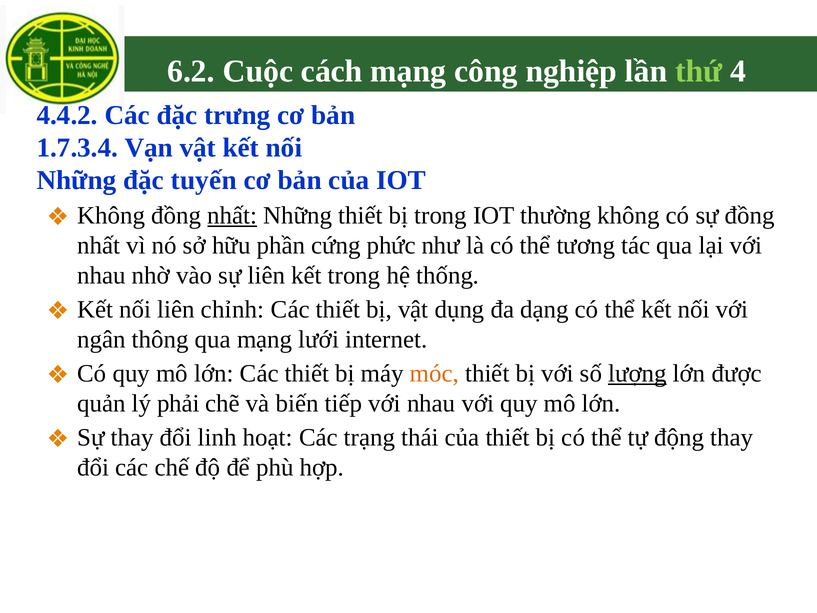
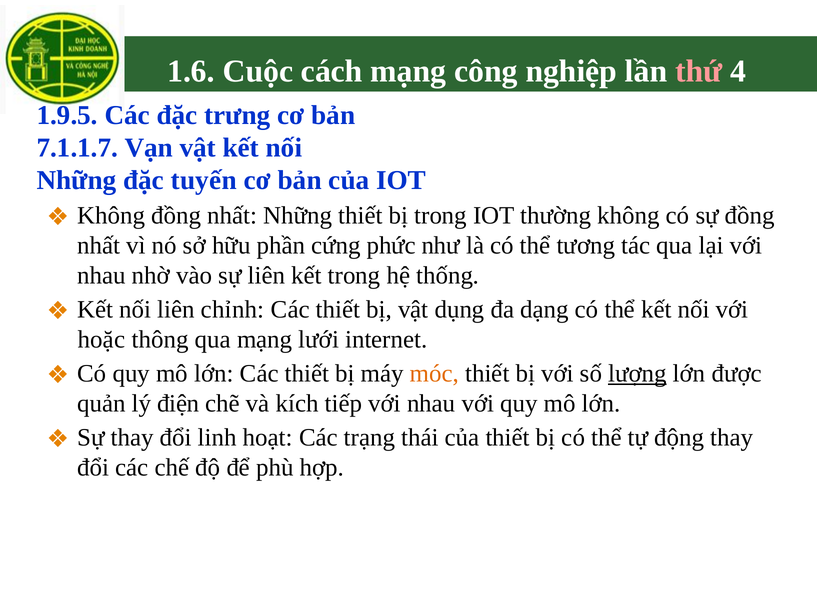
6.2: 6.2 -> 1.6 (191, 71)
thứ colour: light green -> pink (699, 71)
4.4.2: 4.4.2 -> 1.9.5 (67, 115)
1.7.3.4: 1.7.3.4 -> 7.1.1.7 (77, 148)
nhất underline: present -> none (232, 216)
ngân: ngân -> hoặc (101, 339)
phải: phải -> điện (178, 403)
biến: biến -> kích (297, 403)
